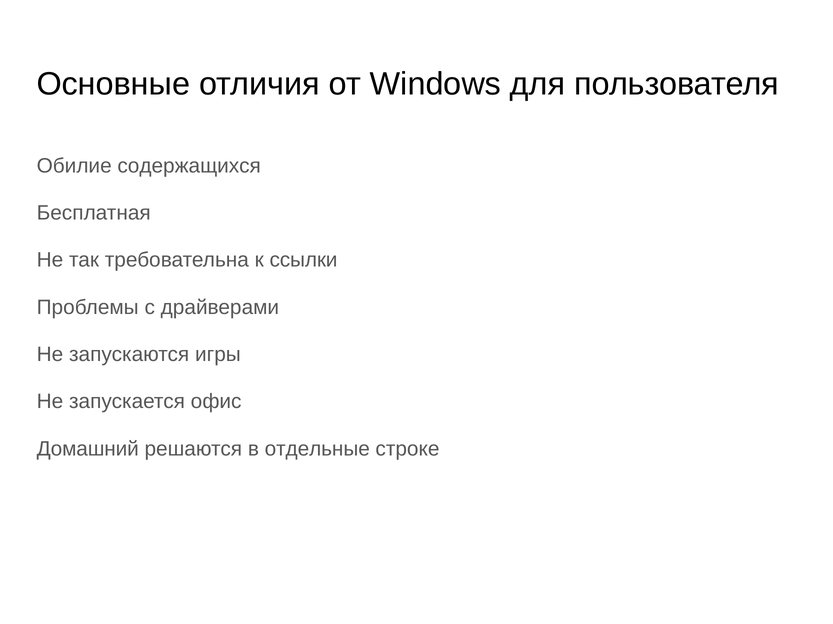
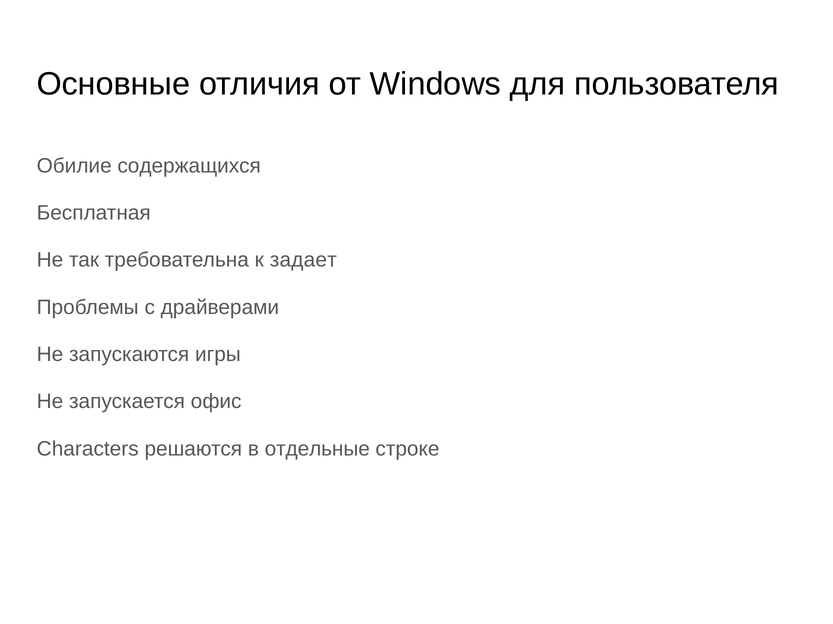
ссылки: ссылки -> задает (303, 260)
Домашний: Домашний -> Characters (88, 449)
